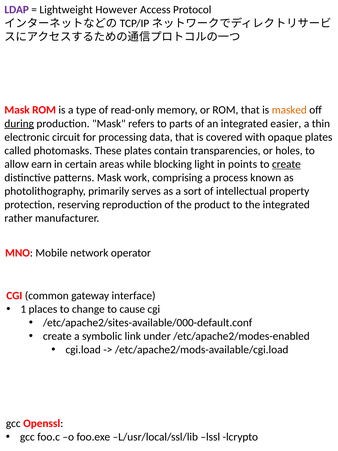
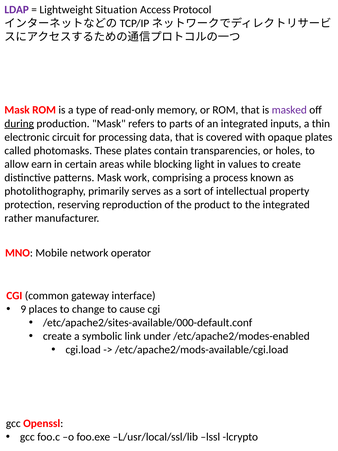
However: However -> Situation (116, 10)
masked colour: orange -> purple (289, 110)
easier: easier -> inputs (286, 123)
points: points -> values (243, 164)
create underline: present -> none (286, 164)
1: 1 -> 9 (23, 309)
